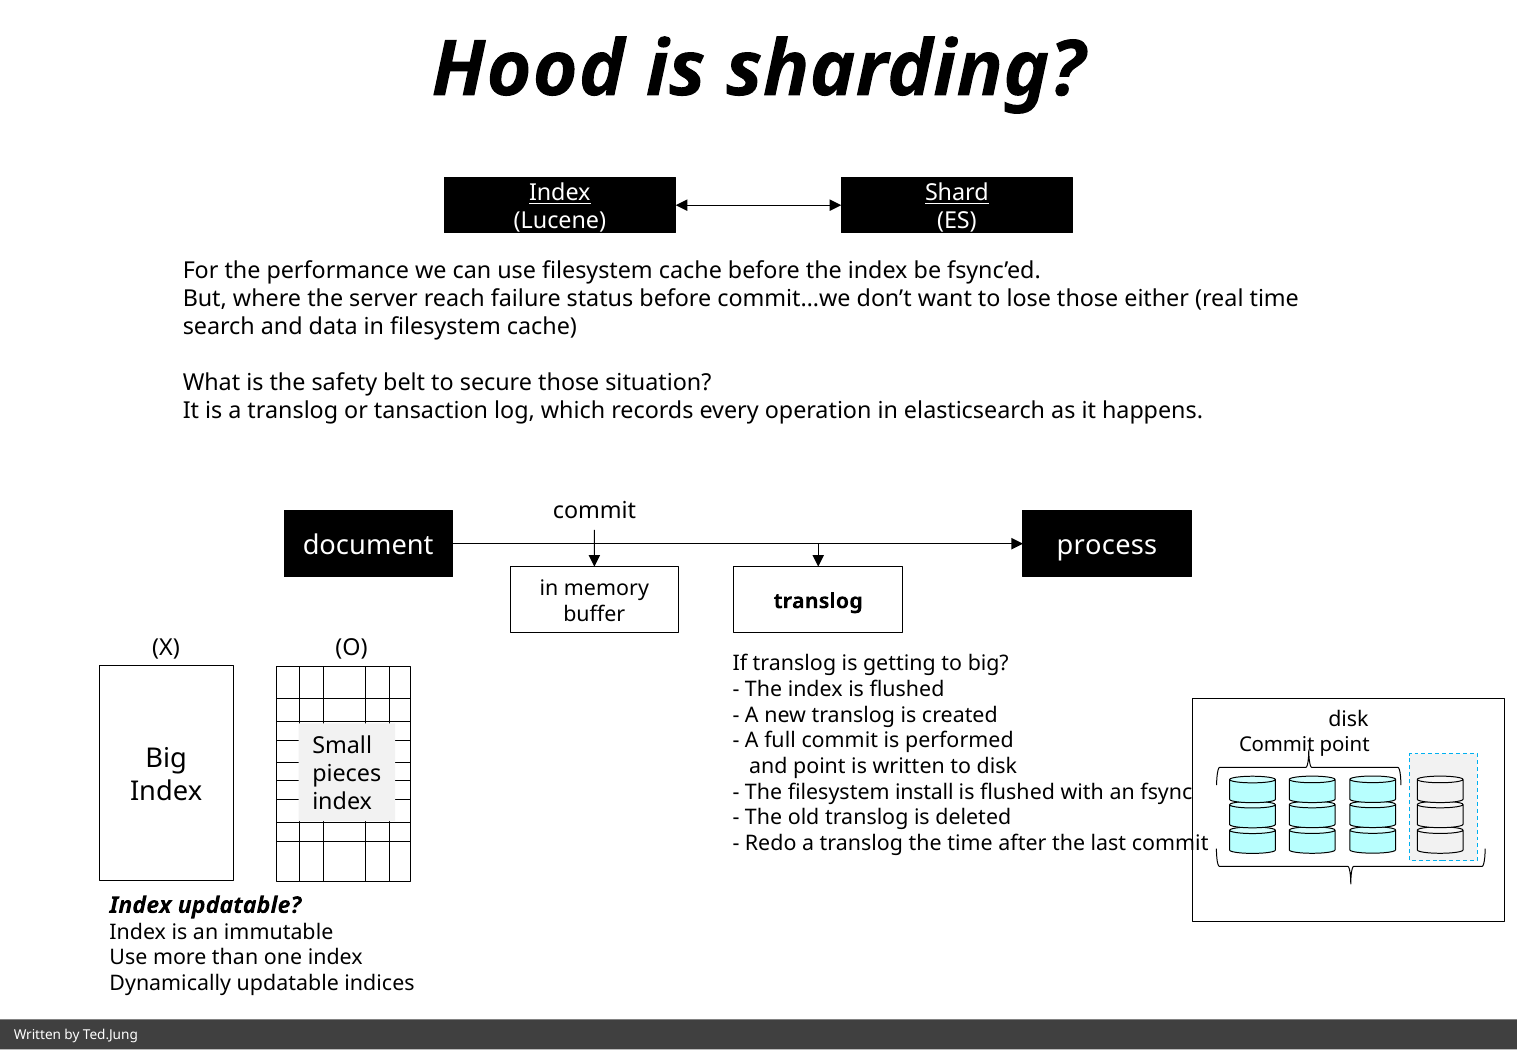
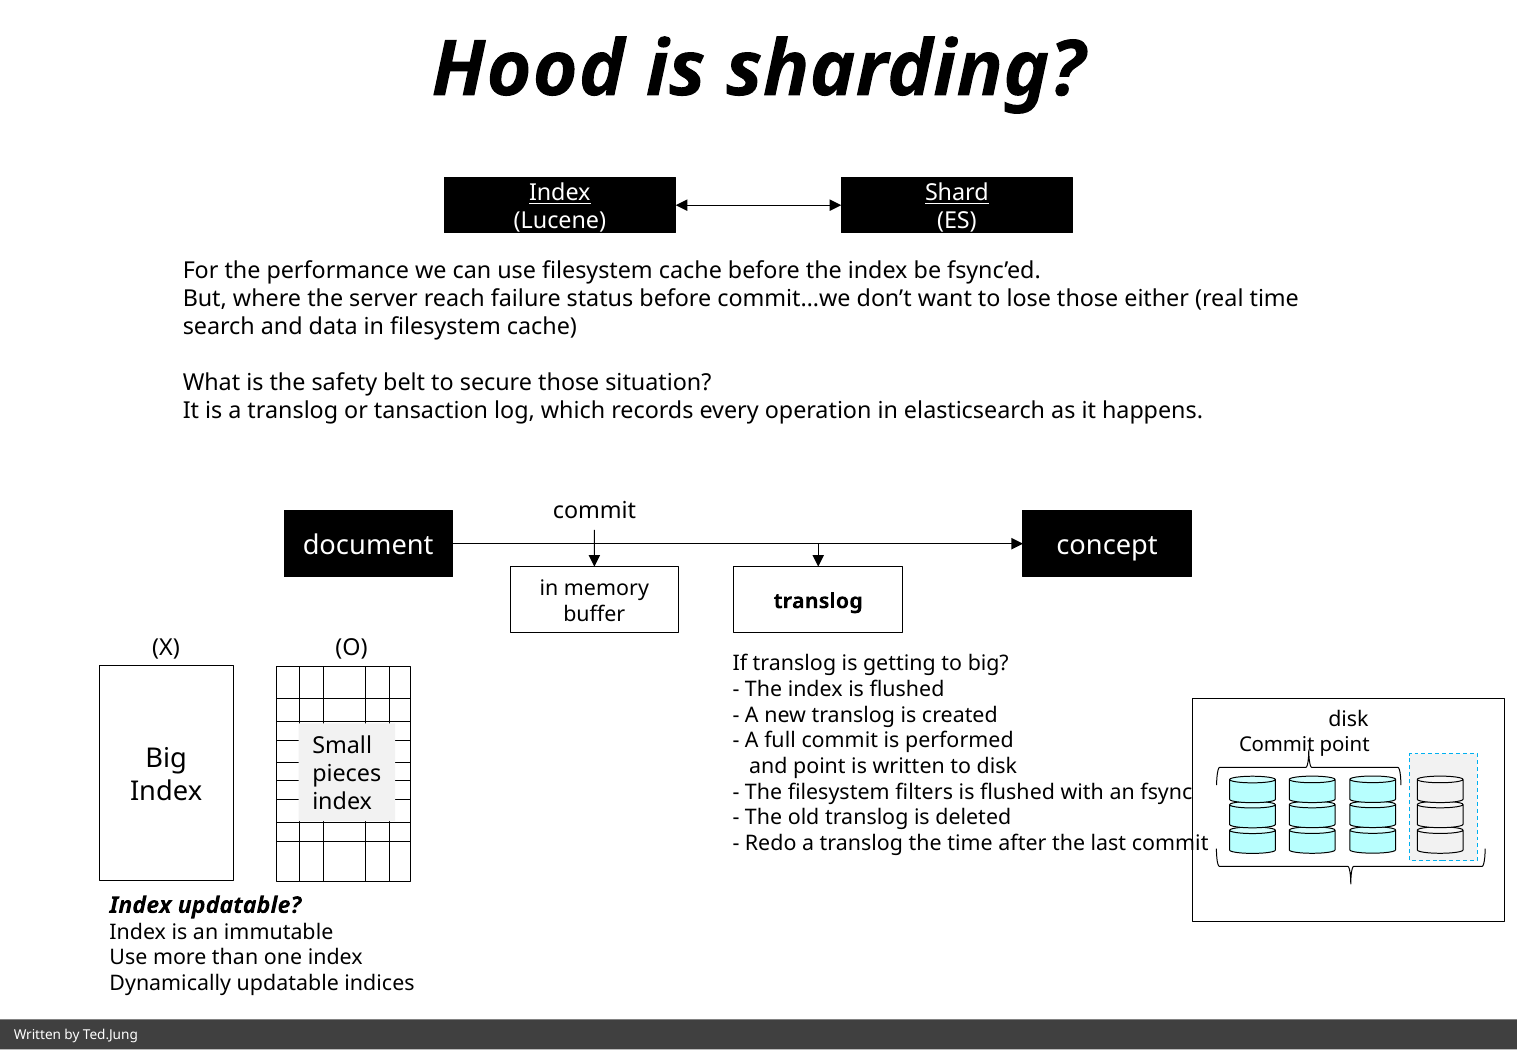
process: process -> concept (1107, 546)
install: install -> filters (924, 792)
